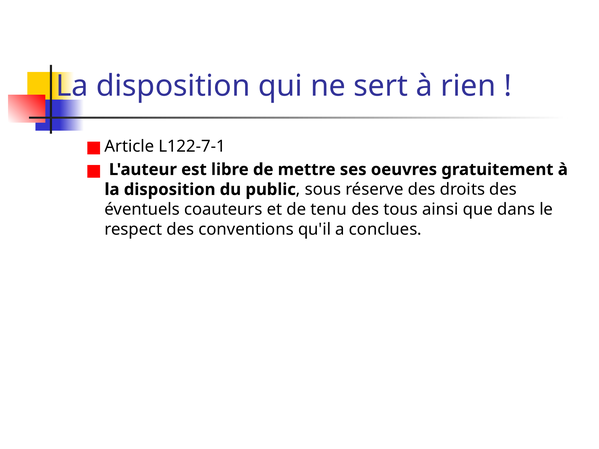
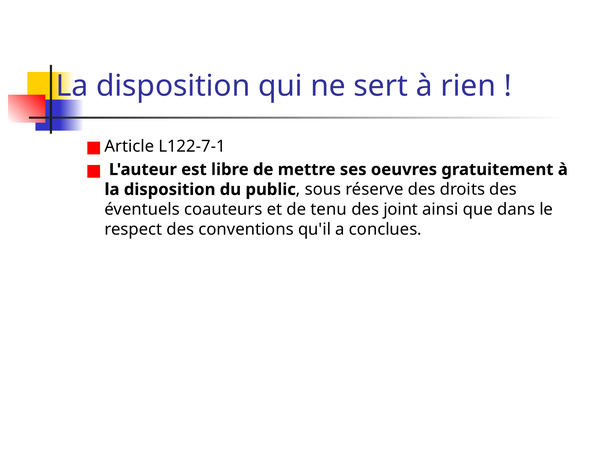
tous: tous -> joint (401, 210)
